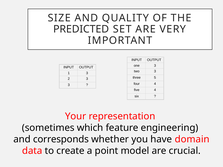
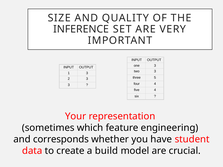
PREDICTED: PREDICTED -> INFERENCE (81, 29)
domain: domain -> student (192, 139)
point: point -> build (106, 151)
